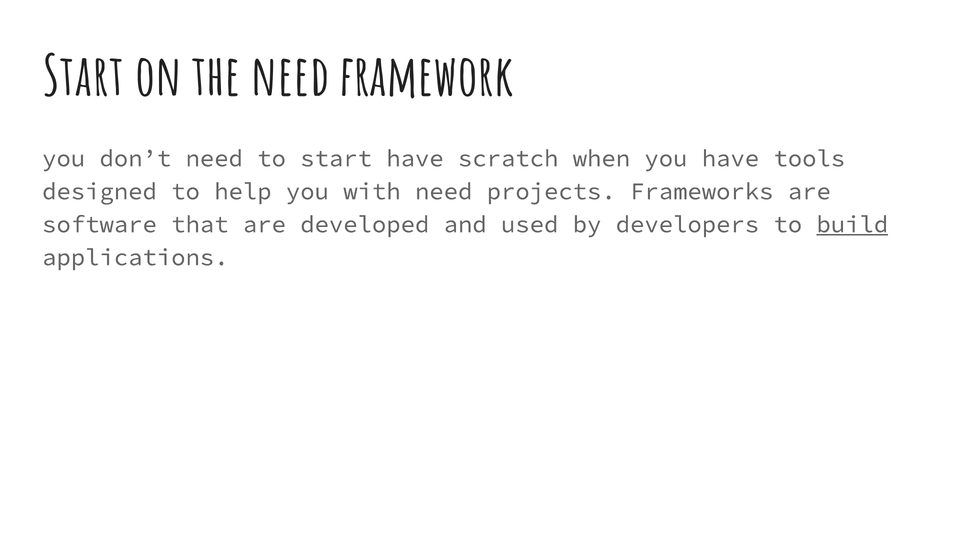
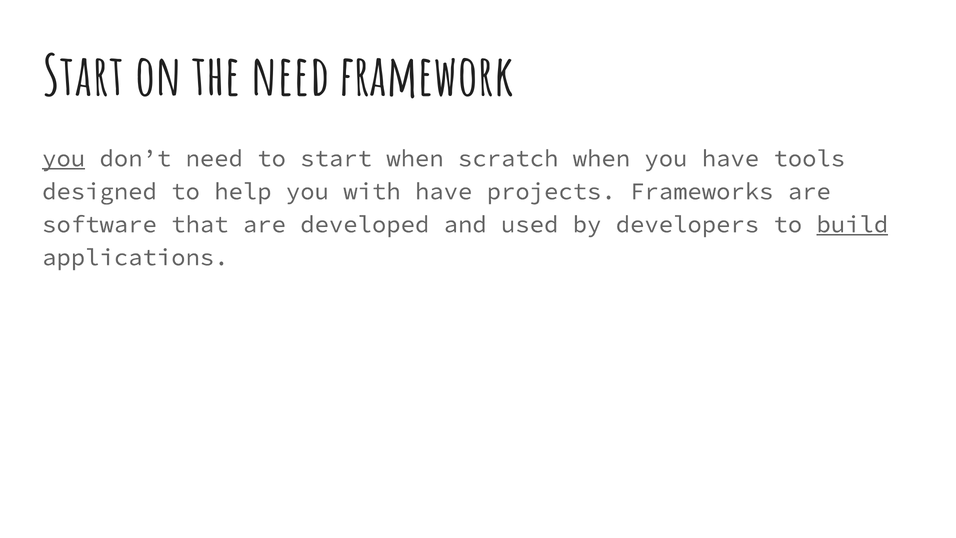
you underline: none -> present (64, 158)
start have: have -> when (415, 158)
with need: need -> have (444, 191)
